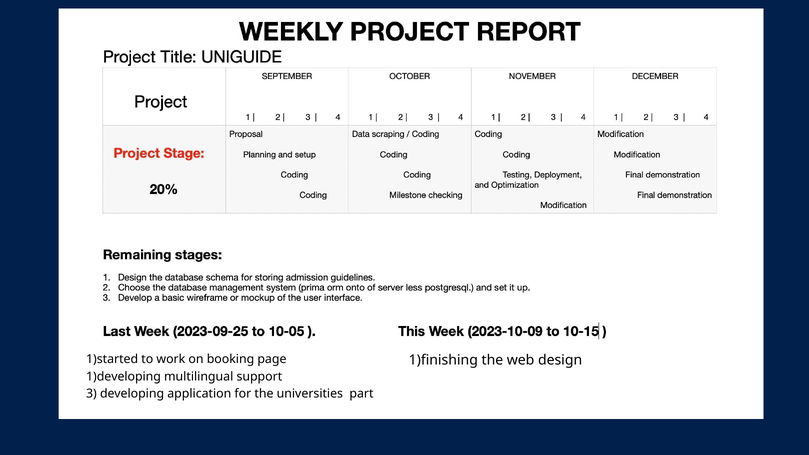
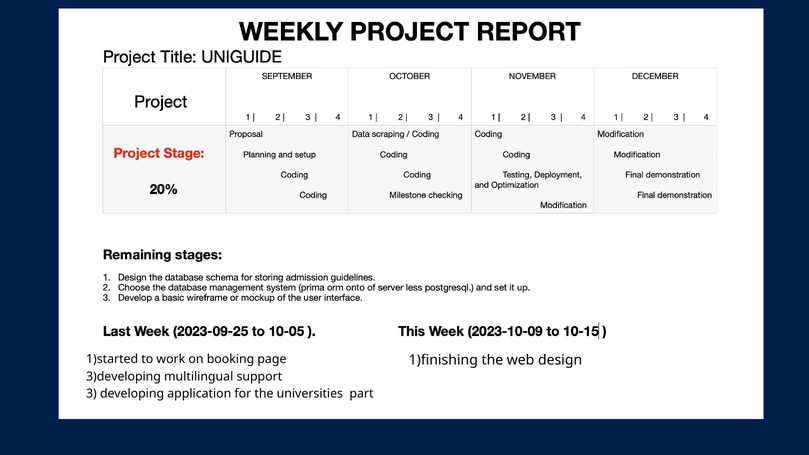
1)developing: 1)developing -> 3)developing (124, 377)
